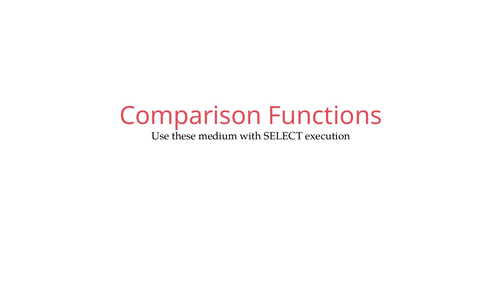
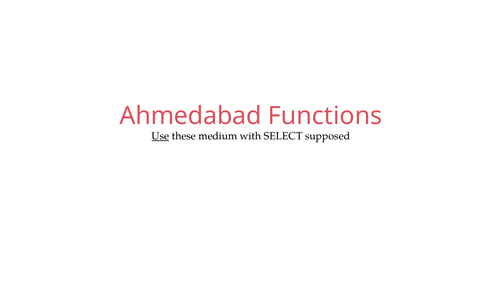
Comparison: Comparison -> Ahmedabad (191, 116)
Use underline: none -> present (160, 136)
execution: execution -> supposed (328, 136)
